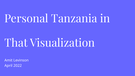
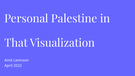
Tanzania: Tanzania -> Palestine (74, 19)
